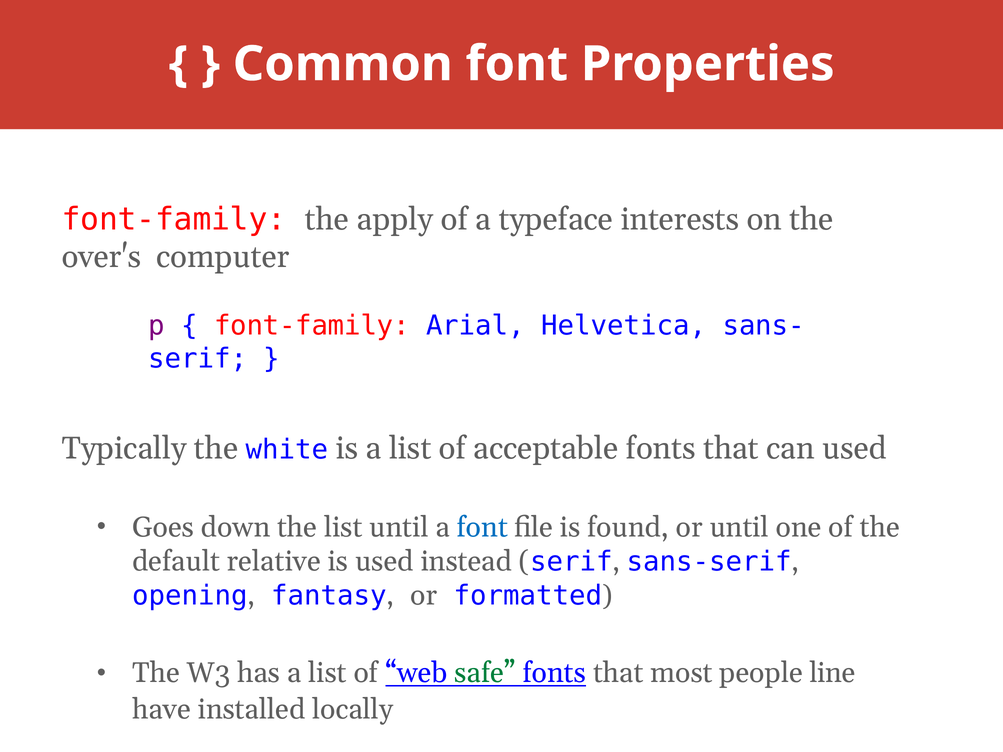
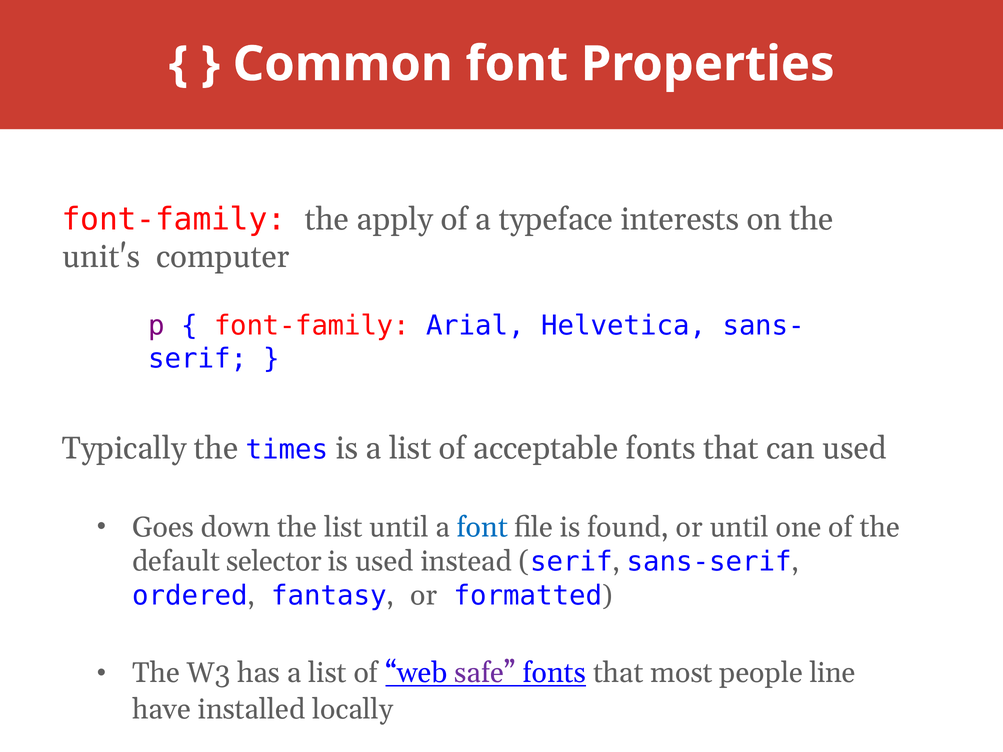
over's: over's -> unit's (101, 257)
white: white -> times (287, 450)
relative: relative -> selector (274, 562)
opening: opening -> ordered (190, 596)
safe colour: green -> purple (485, 673)
